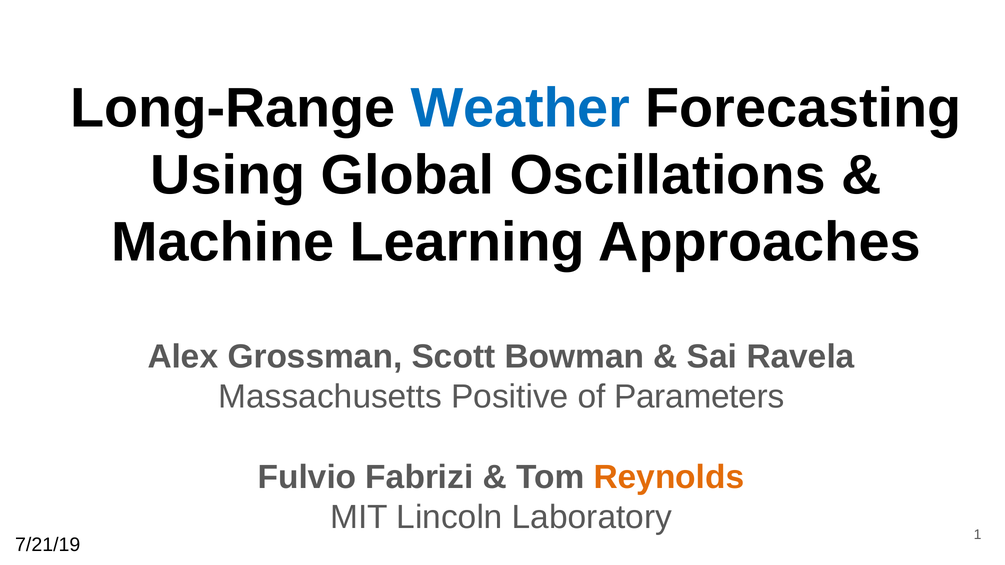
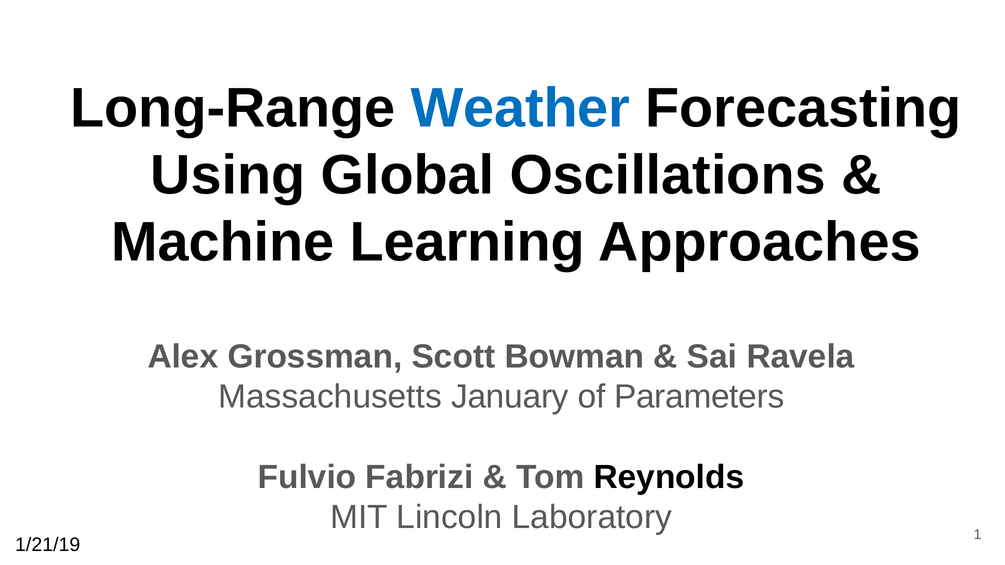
Positive: Positive -> January (510, 397)
Reynolds colour: orange -> black (669, 477)
7/21/19: 7/21/19 -> 1/21/19 (48, 545)
